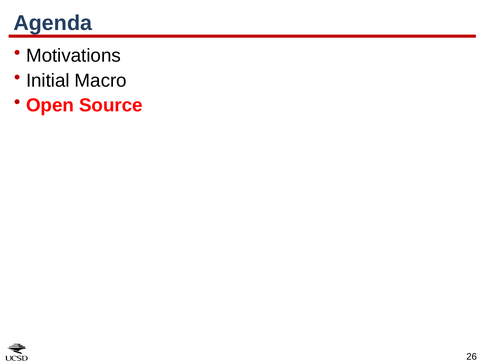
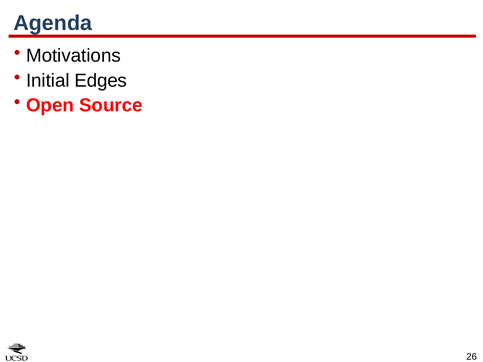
Macro: Macro -> Edges (101, 81)
